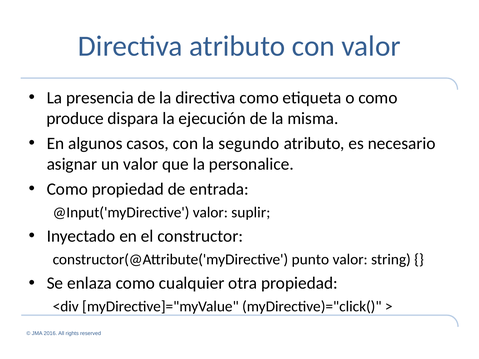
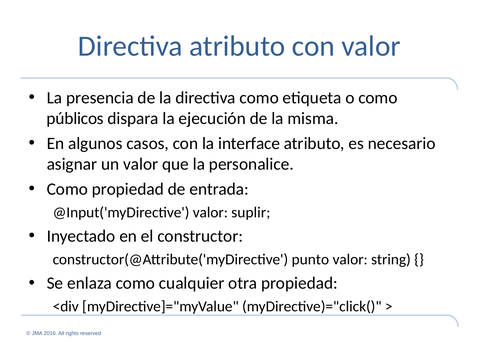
produce: produce -> públicos (75, 119)
segundo: segundo -> interface (249, 144)
